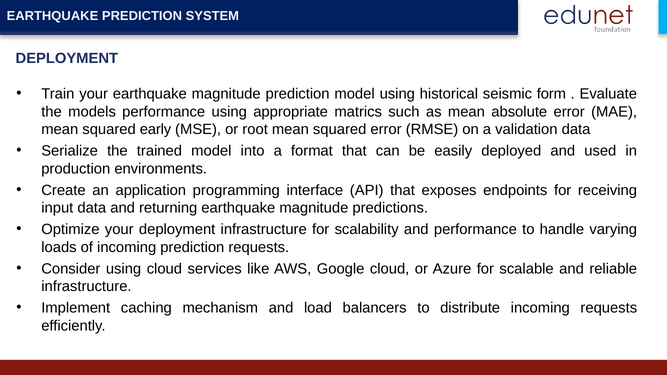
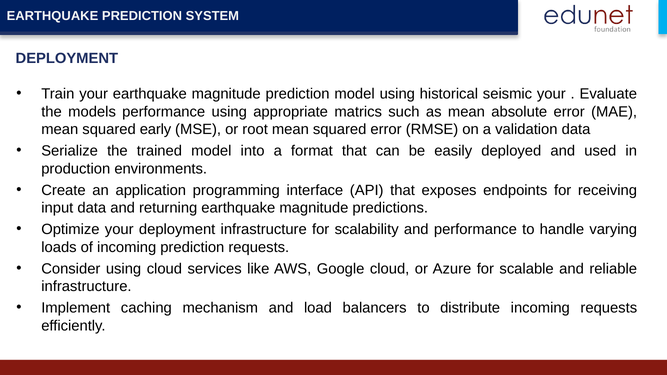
seismic form: form -> your (551, 94)
